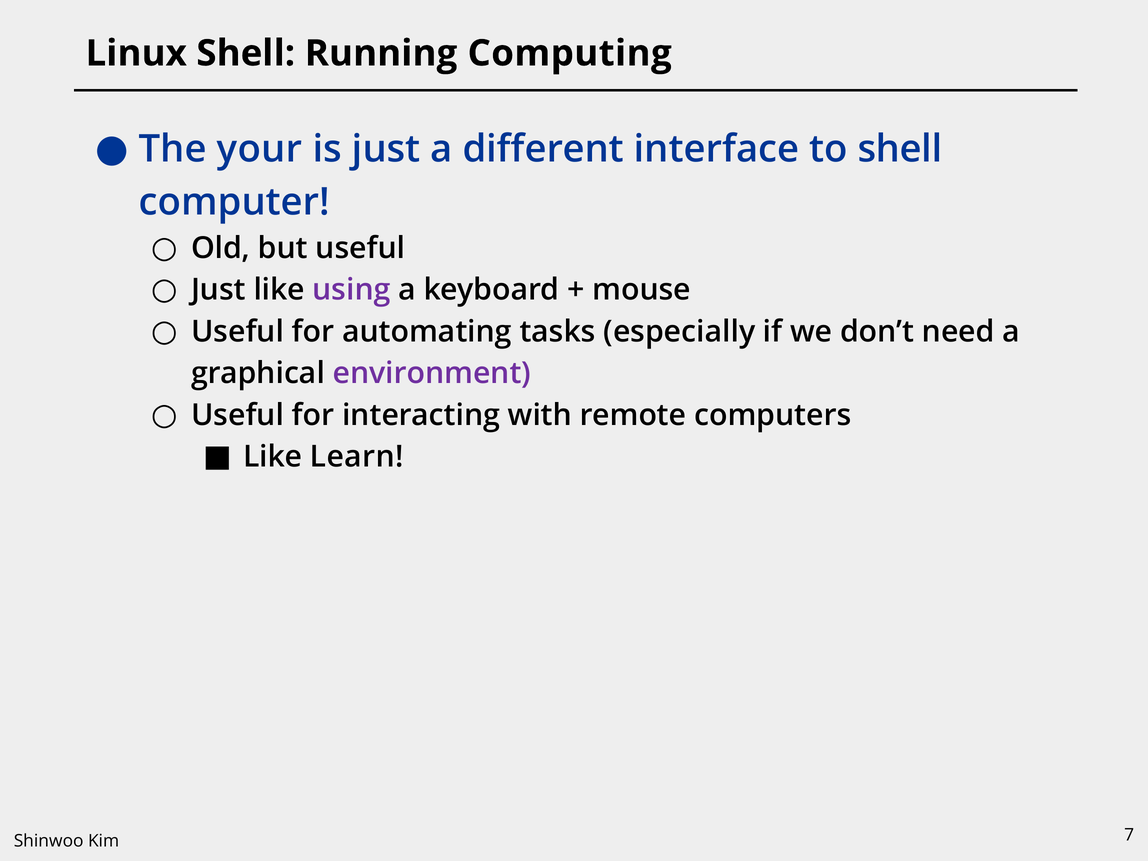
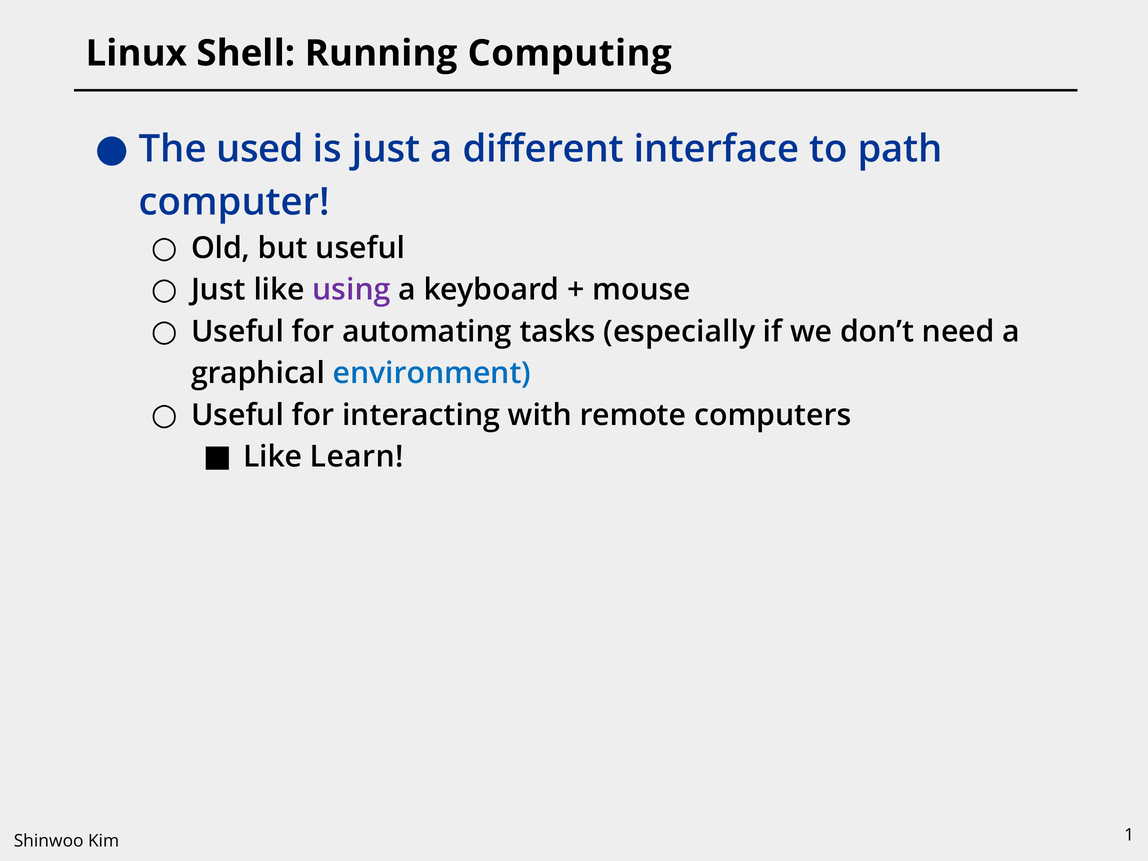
your: your -> used (260, 149)
to shell: shell -> path (900, 149)
environment colour: purple -> blue (432, 373)
7: 7 -> 1 (1129, 835)
